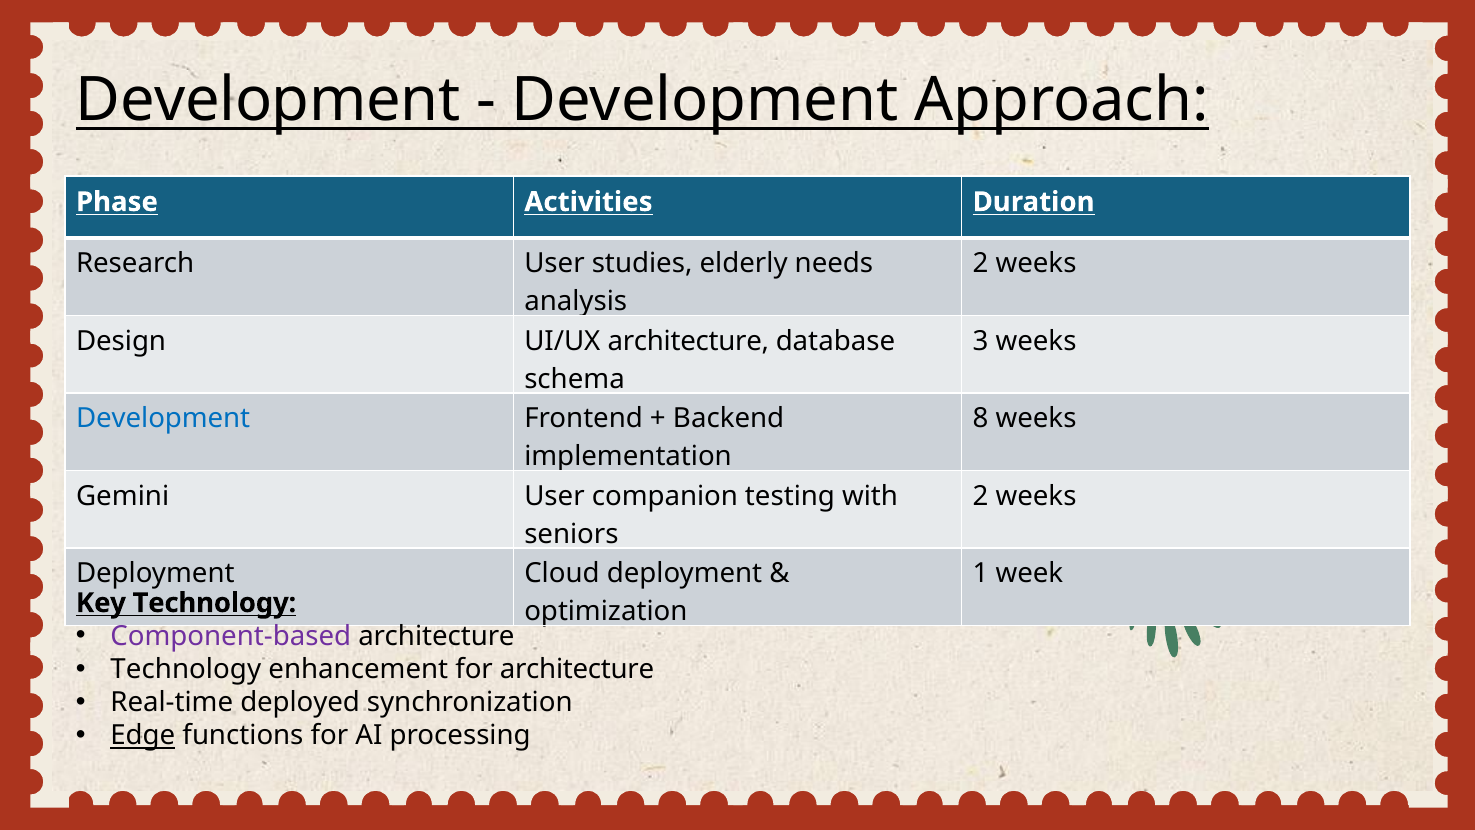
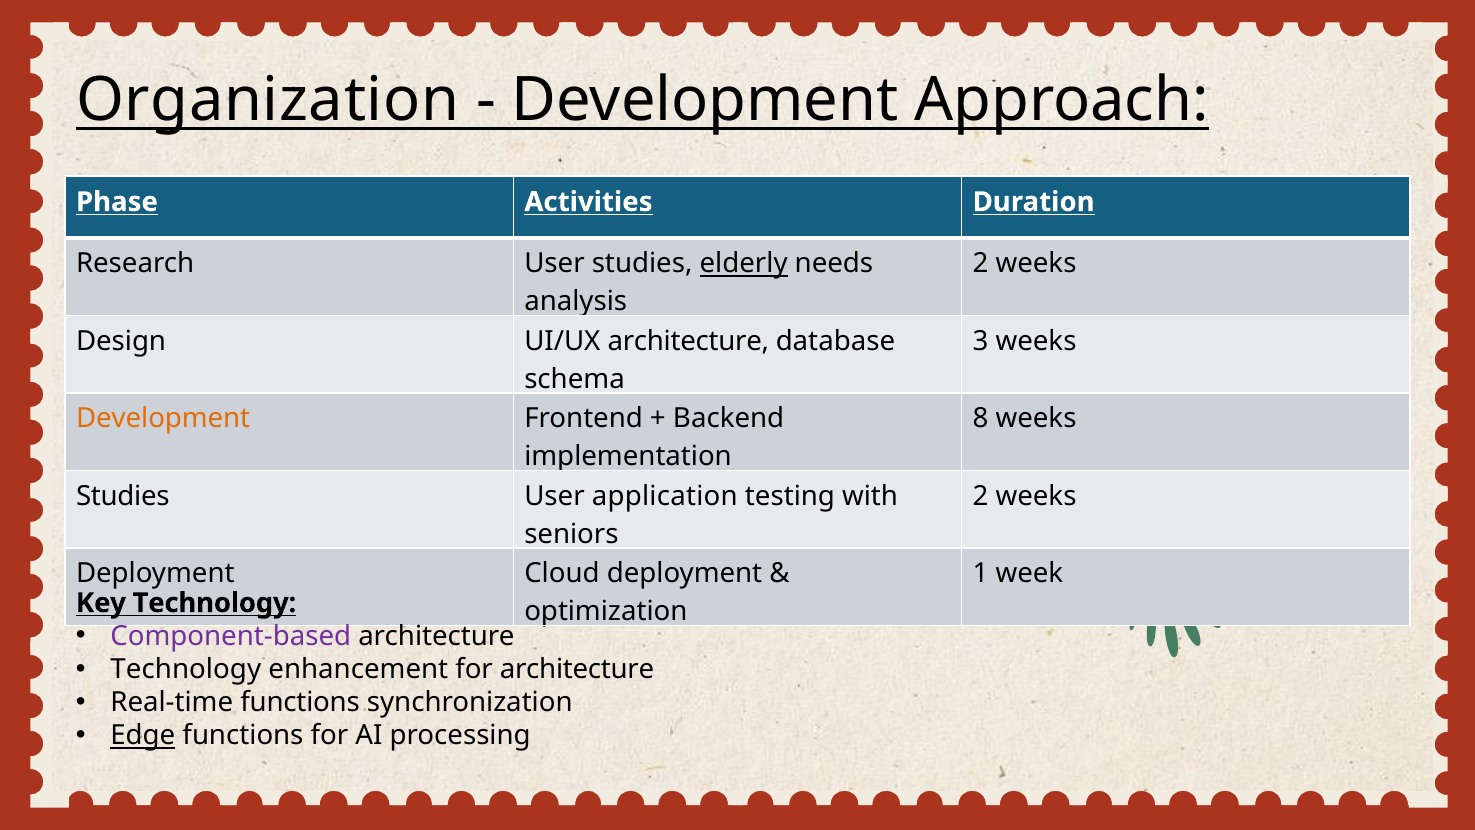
Development: Development -> Organization (268, 100)
elderly underline: none -> present (744, 264)
Development colour: blue -> orange (163, 419)
Gemini: Gemini -> Studies (123, 496)
companion: companion -> application (665, 496)
Real-time deployed: deployed -> functions (300, 702)
